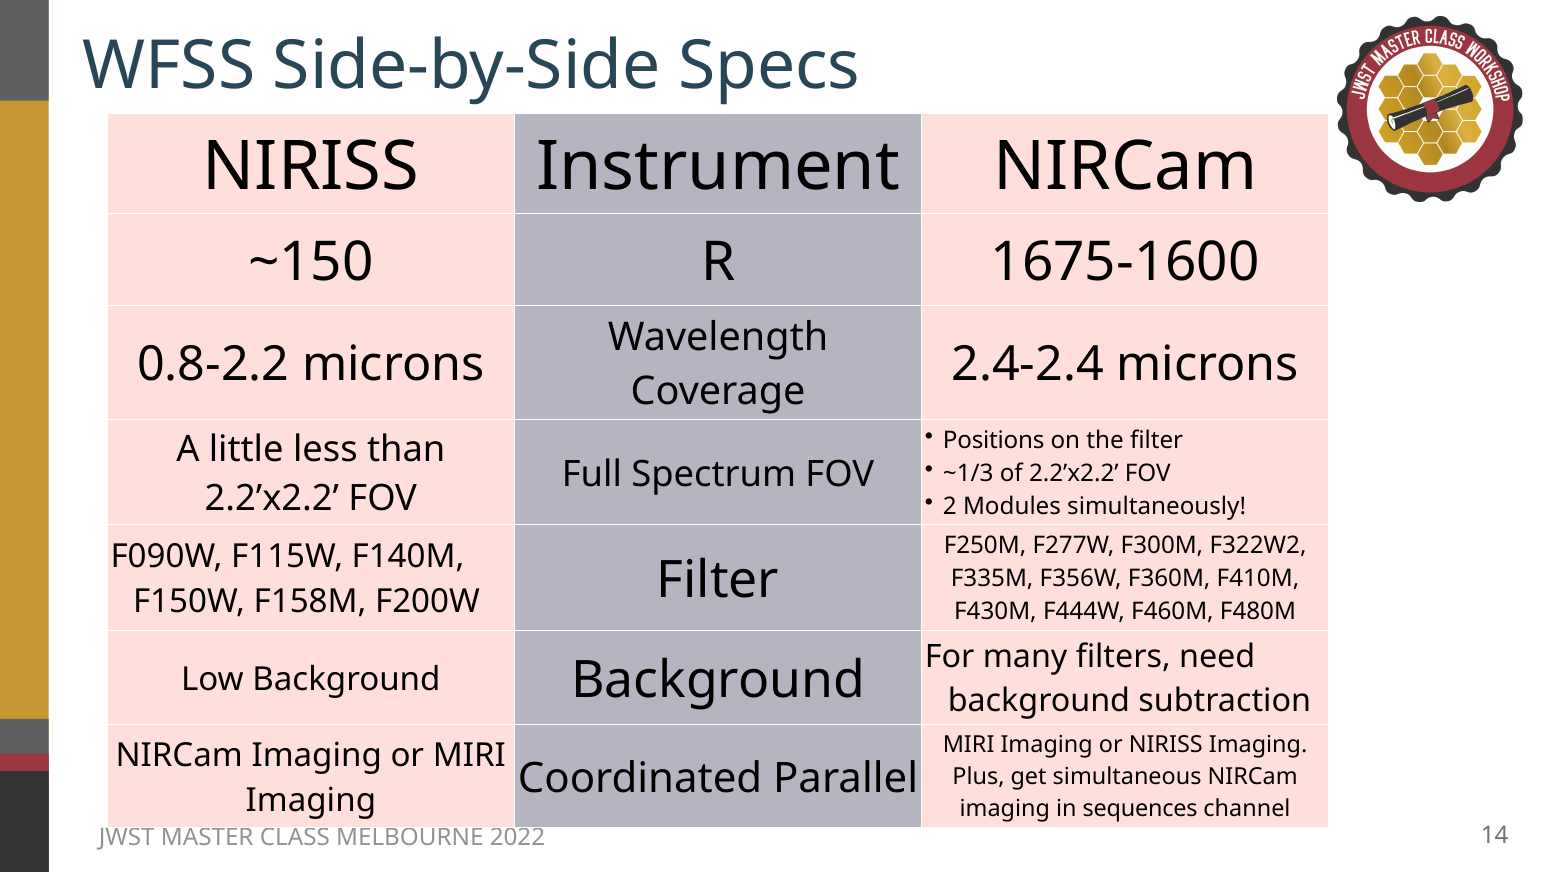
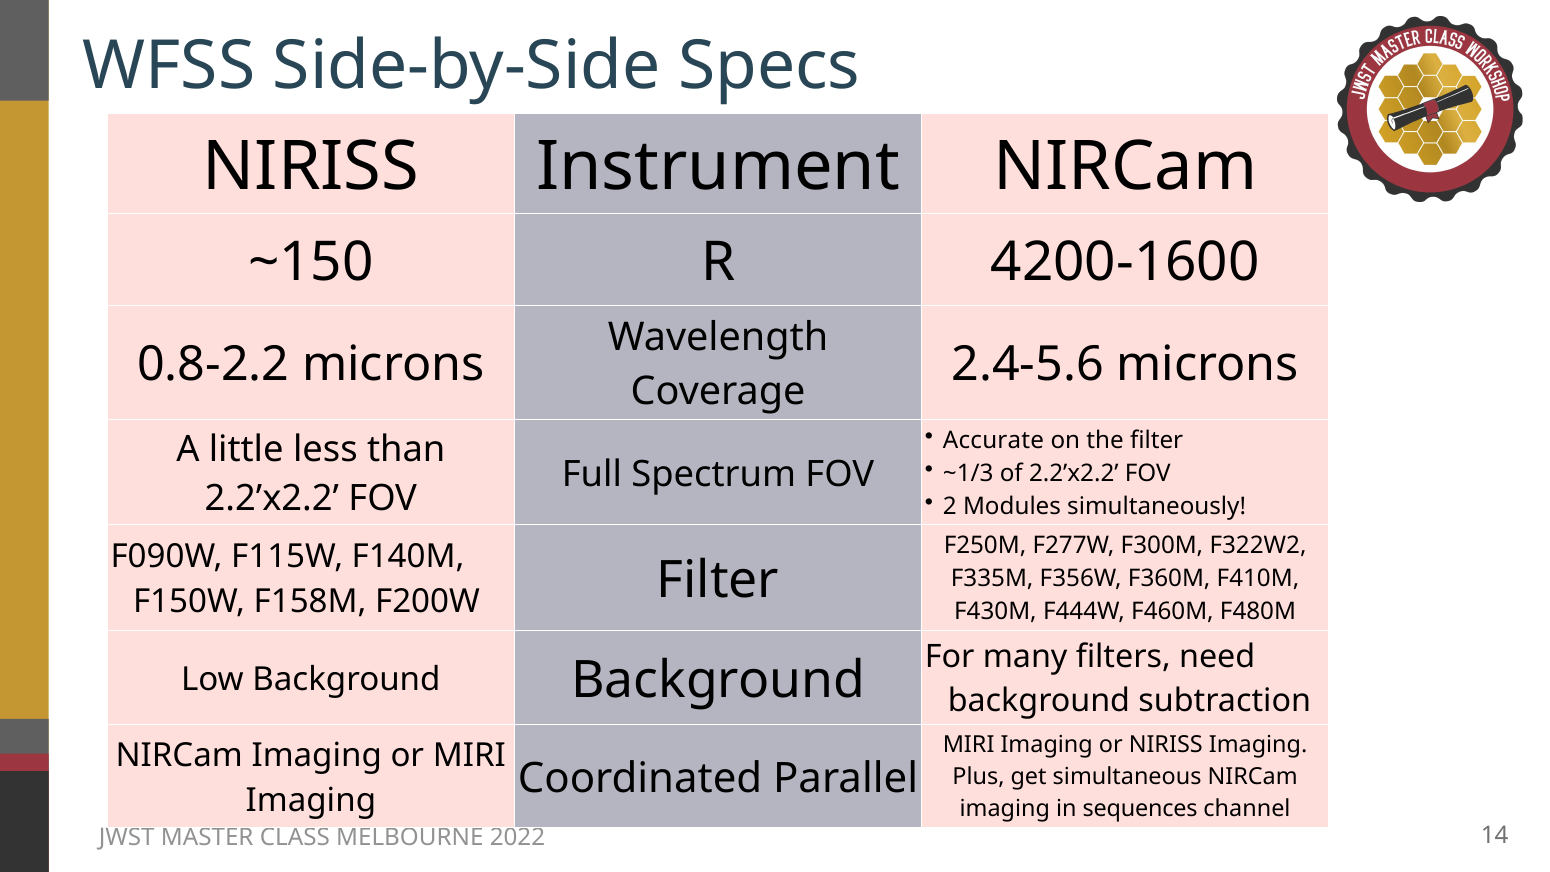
1675-1600: 1675-1600 -> 4200-1600 (1125, 262)
2.4-2.4: 2.4-2.4 -> 2.4-5.6 (1028, 365)
Positions: Positions -> Accurate (993, 440)
